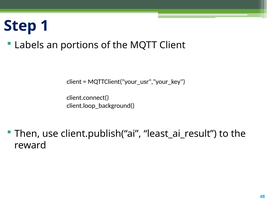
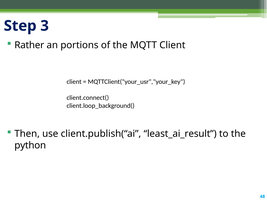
1: 1 -> 3 (45, 26)
Labels: Labels -> Rather (29, 45)
reward: reward -> python (30, 146)
